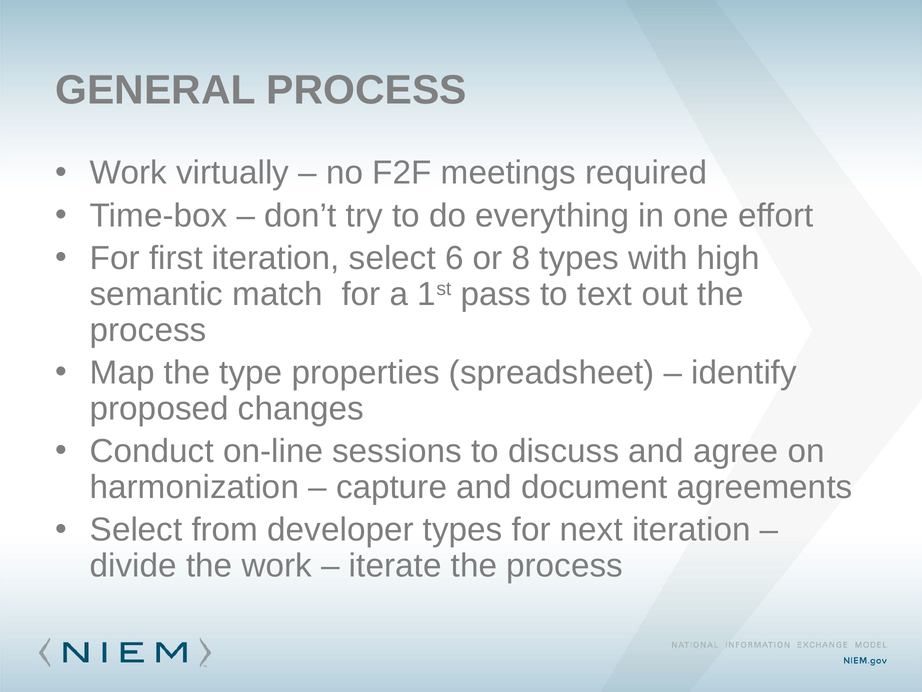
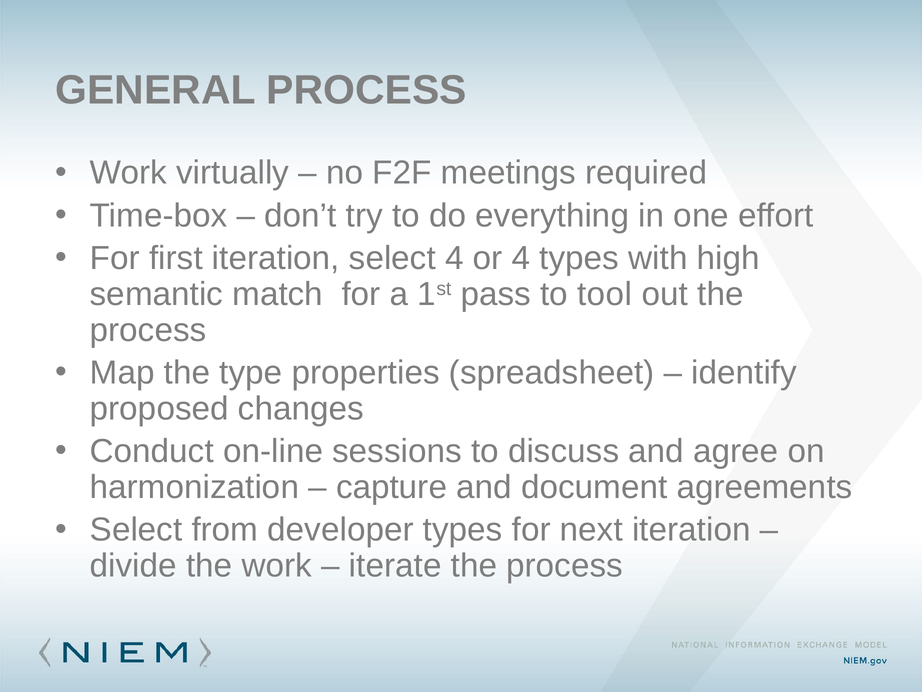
select 6: 6 -> 4 (454, 258)
or 8: 8 -> 4 (521, 258)
text: text -> tool (605, 294)
